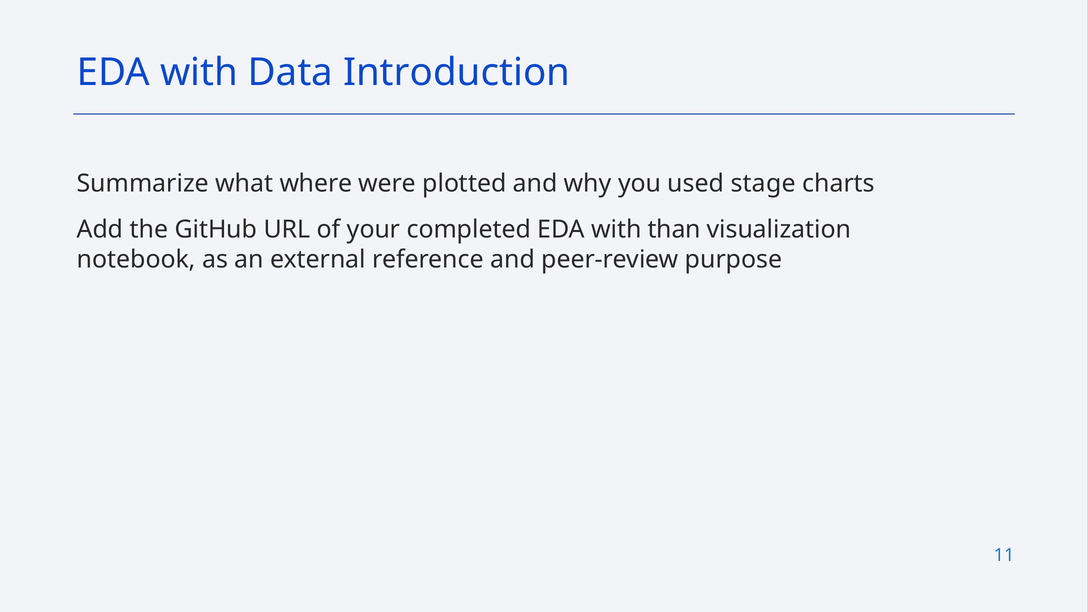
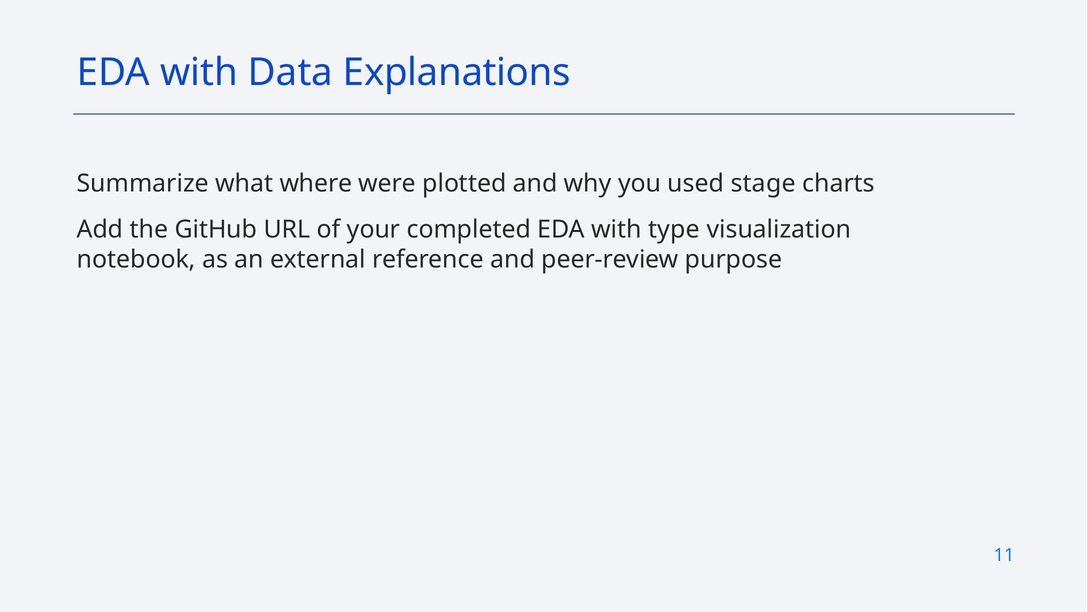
Introduction: Introduction -> Explanations (457, 73)
than: than -> type (674, 229)
